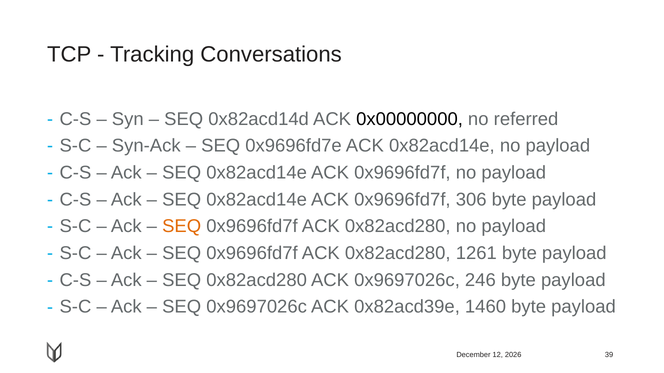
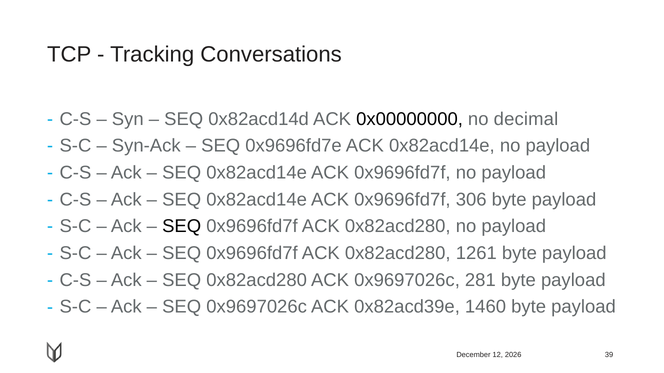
referred: referred -> decimal (526, 119)
SEQ colour: orange -> black (182, 227)
246: 246 -> 281 (480, 280)
